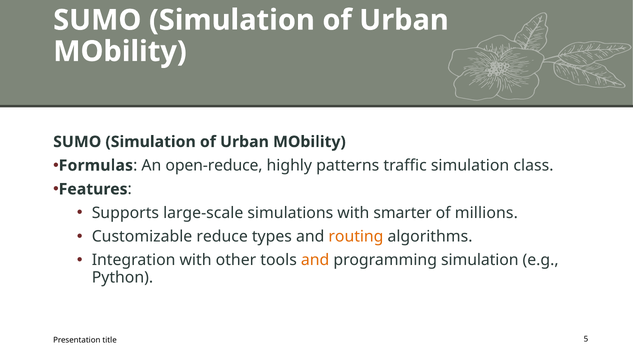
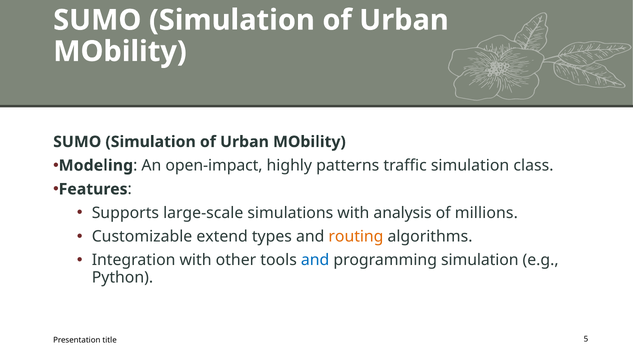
Formulas: Formulas -> Modeling (96, 166)
open-reduce: open-reduce -> open-impact (214, 166)
smarter: smarter -> analysis (403, 213)
reduce: reduce -> extend (222, 237)
and colour: orange -> blue (315, 260)
